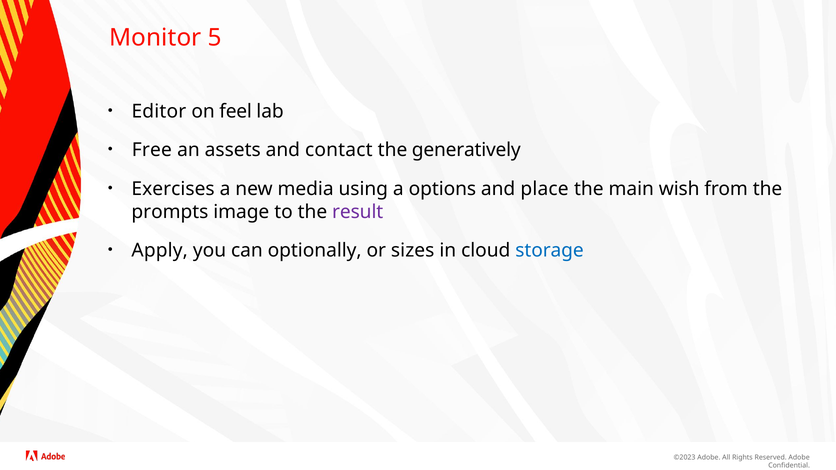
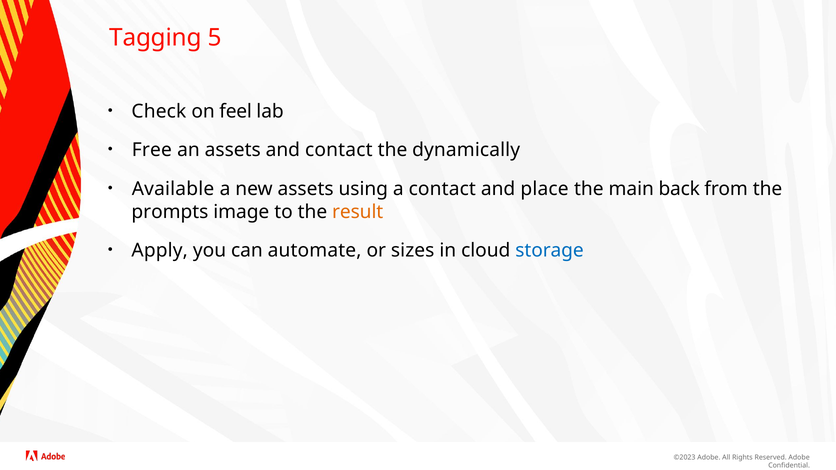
Monitor: Monitor -> Tagging (155, 38)
Editor: Editor -> Check (159, 112)
generatively: generatively -> dynamically (466, 150)
Exercises: Exercises -> Available (173, 189)
new media: media -> assets (306, 189)
a options: options -> contact (442, 189)
wish: wish -> back (679, 189)
result colour: purple -> orange (358, 212)
optionally: optionally -> automate (315, 250)
